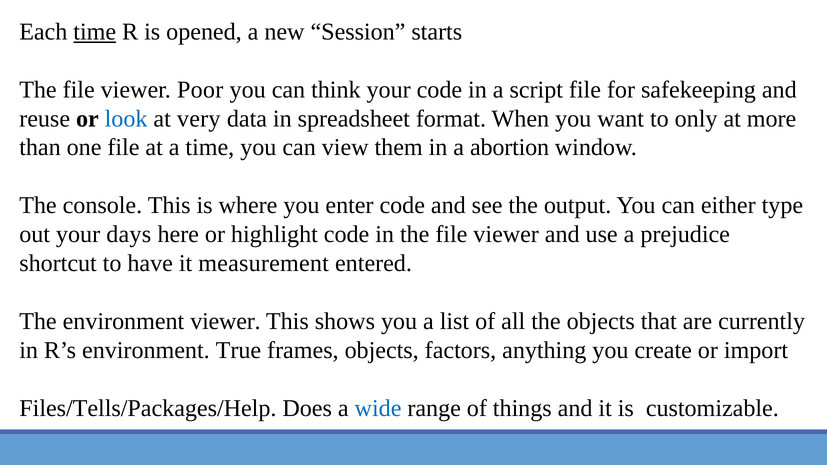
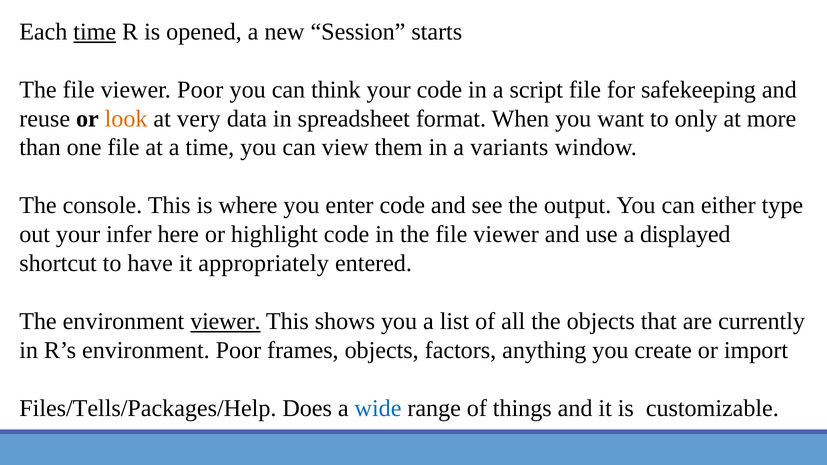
look colour: blue -> orange (126, 119)
abortion: abortion -> variants (509, 148)
days: days -> infer (129, 234)
prejudice: prejudice -> displayed (685, 234)
measurement: measurement -> appropriately (264, 263)
viewer underline: none -> present (225, 321)
environment True: True -> Poor (238, 350)
